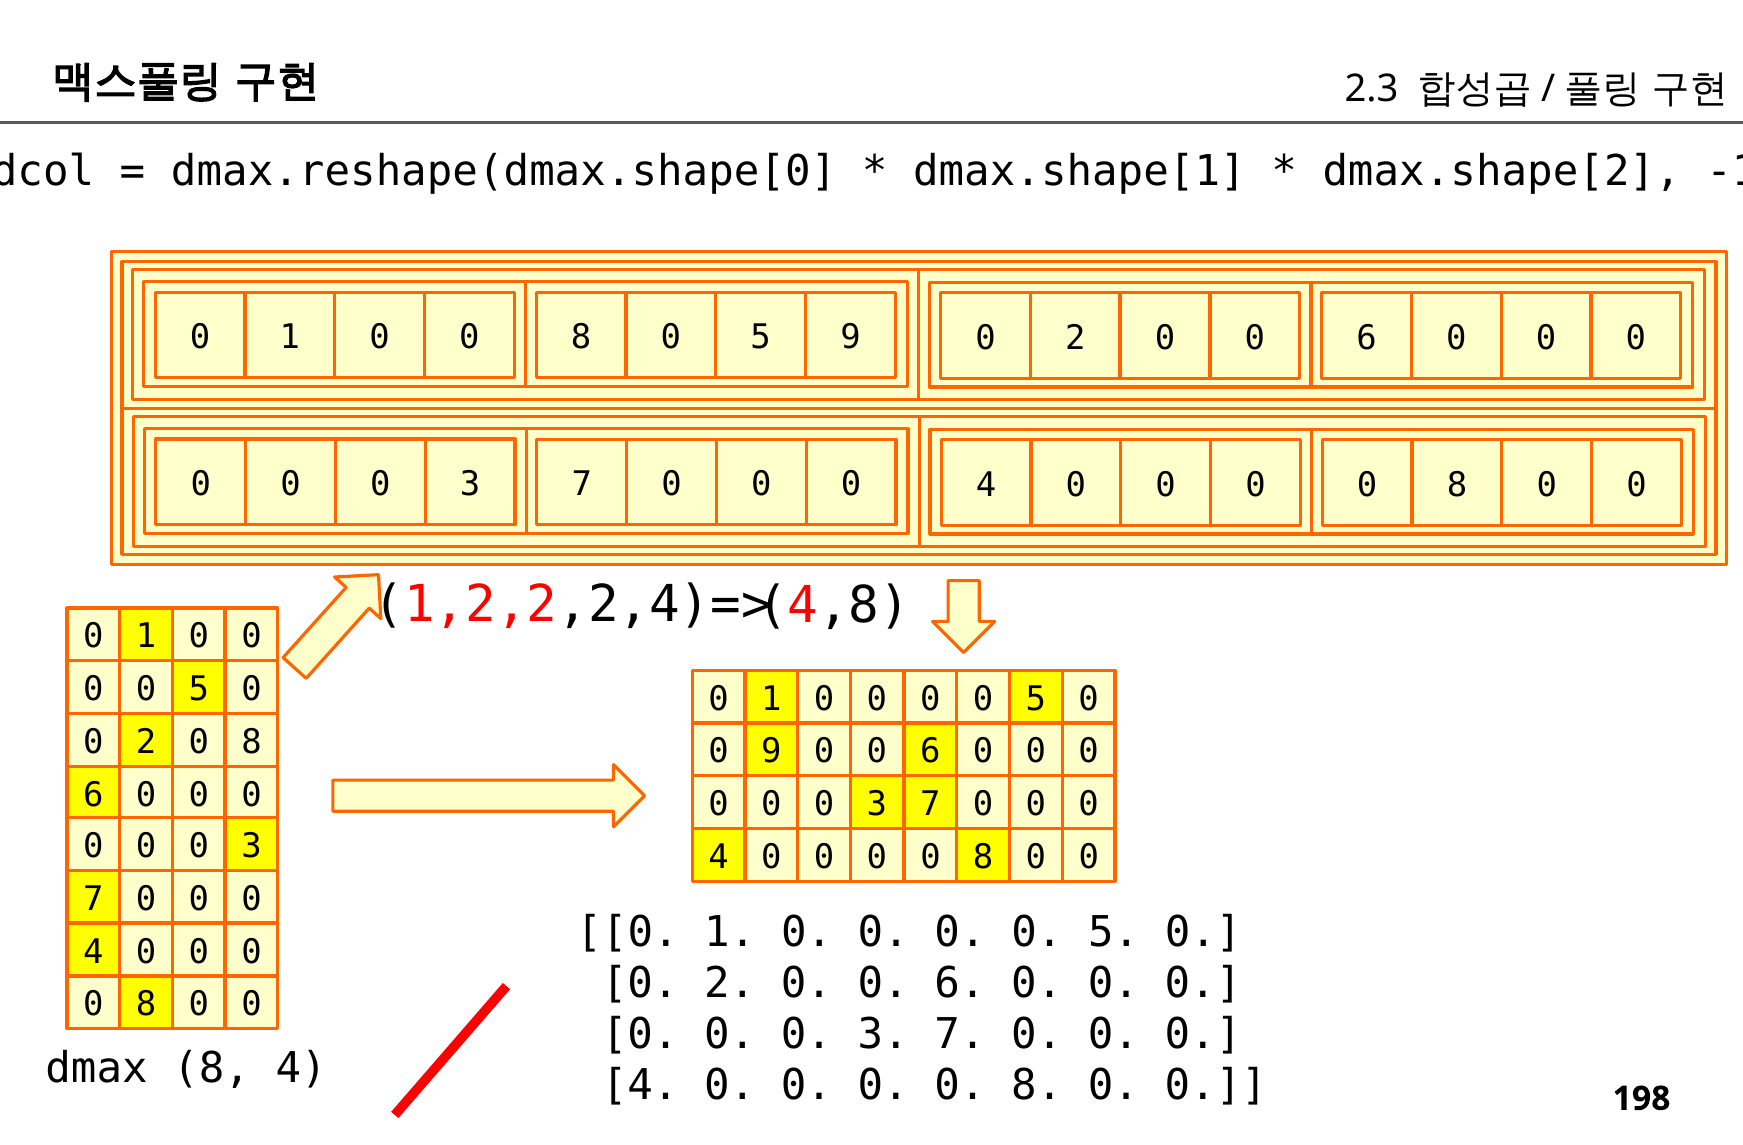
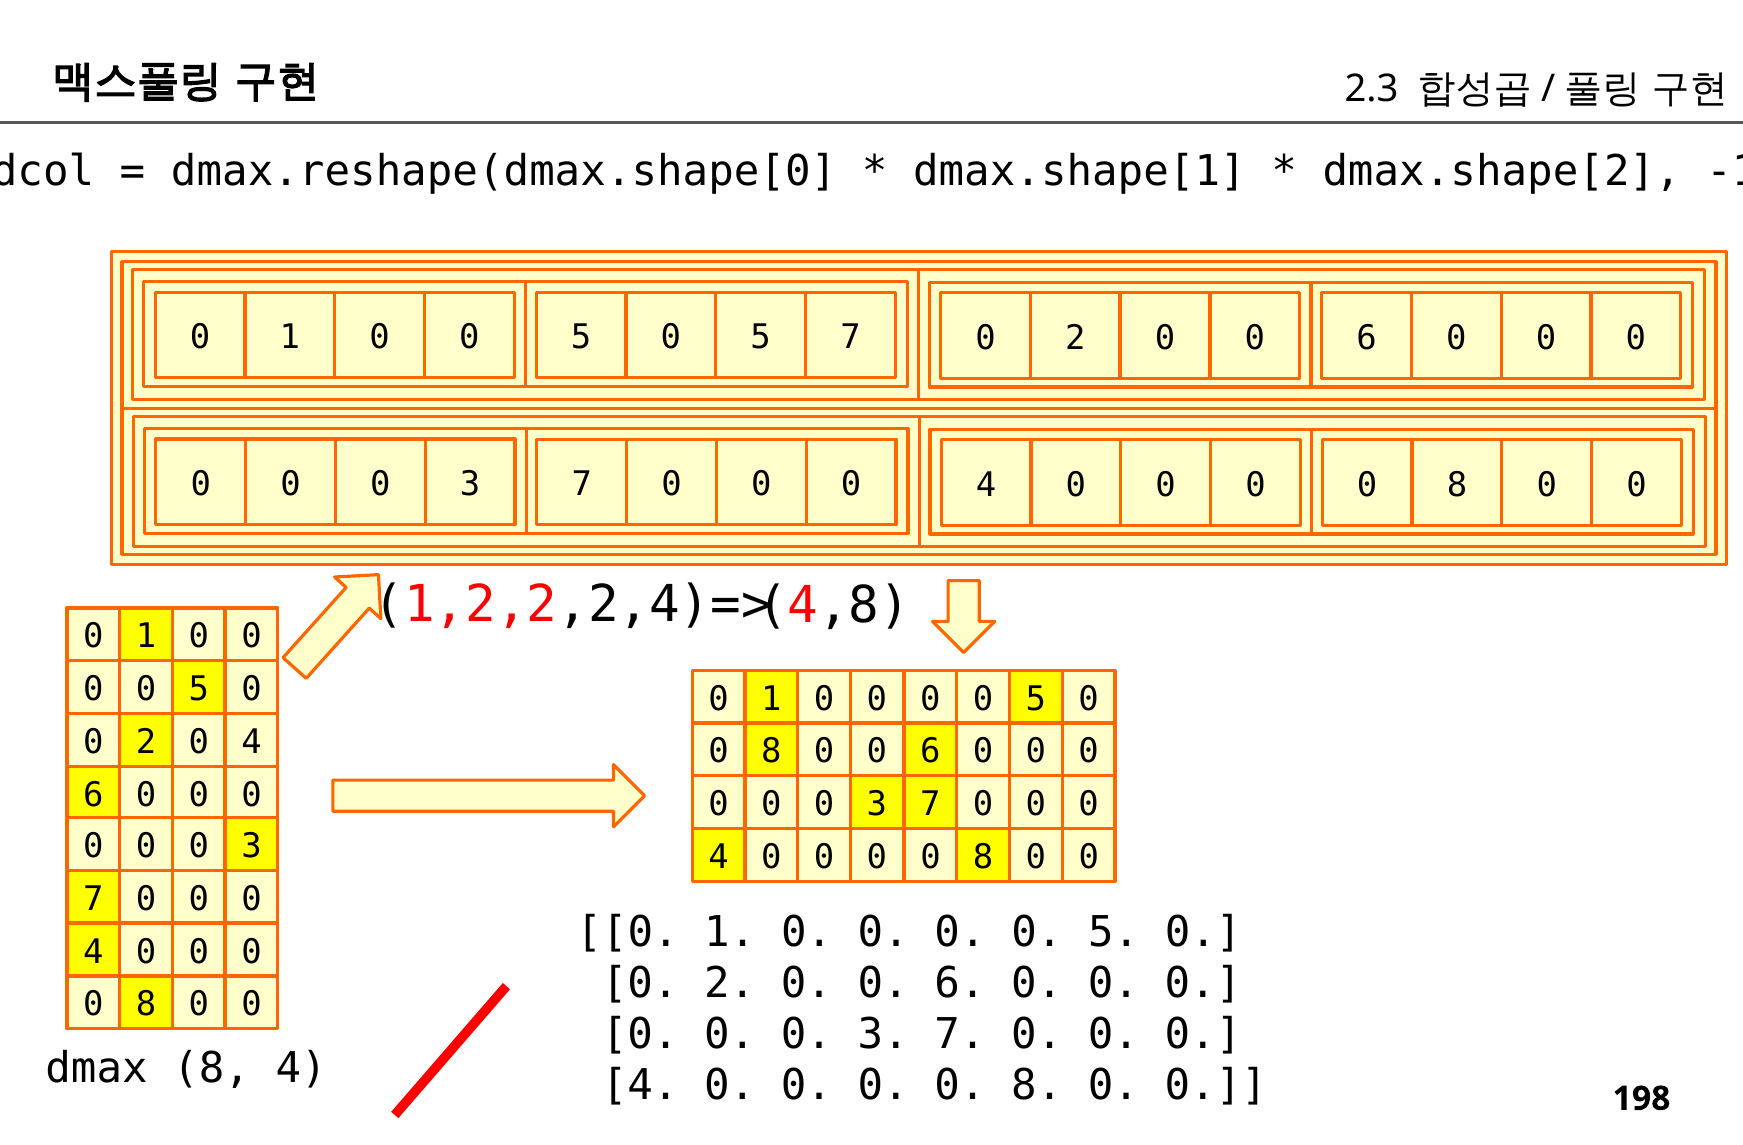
1 0 0 8: 8 -> 5 (581, 337)
5 9: 9 -> 7 (850, 337)
2 0 8: 8 -> 4 (252, 742)
9: 9 -> 8 (771, 752)
